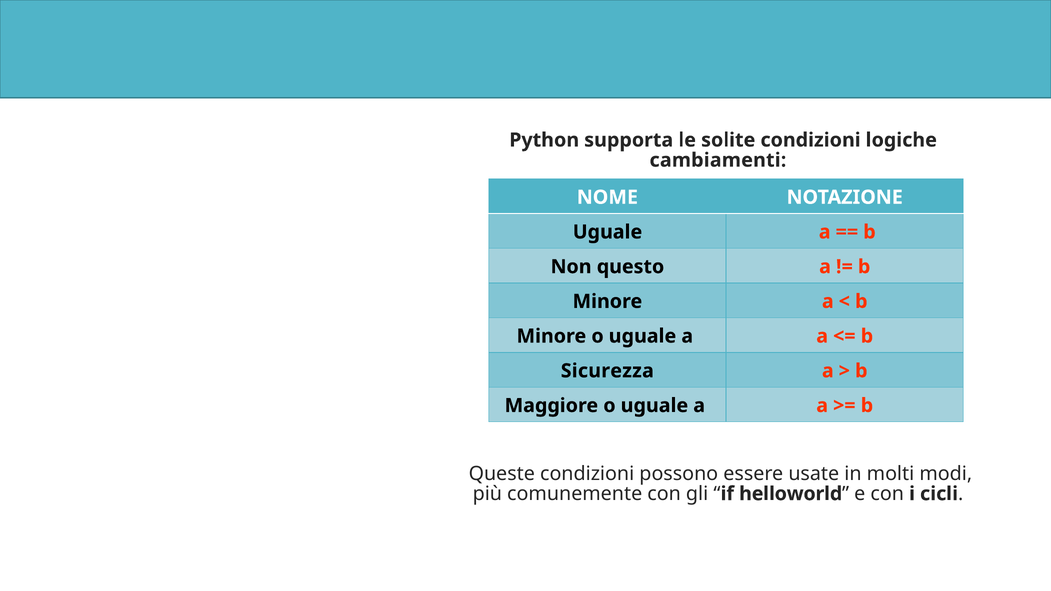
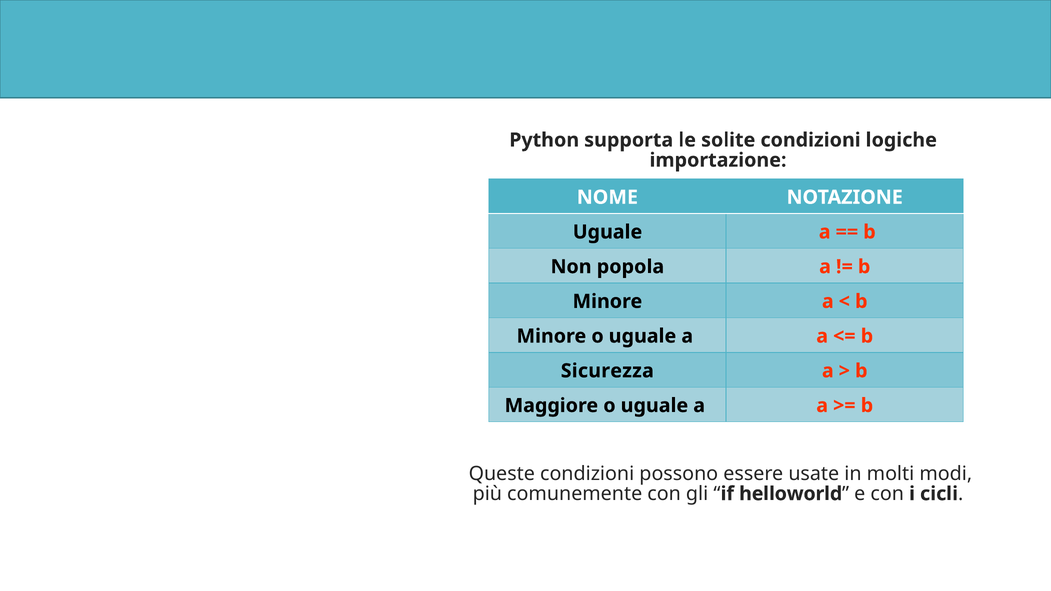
cambiamenti: cambiamenti -> importazione (718, 160)
questo: questo -> popola (630, 267)
